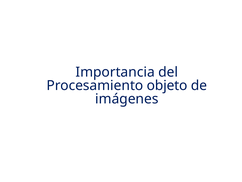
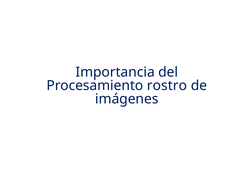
objeto: objeto -> rostro (167, 85)
